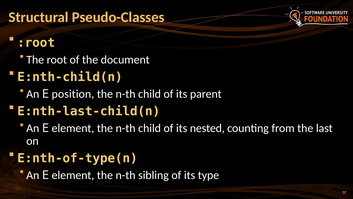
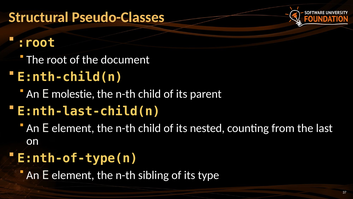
position: position -> molestie (73, 94)
